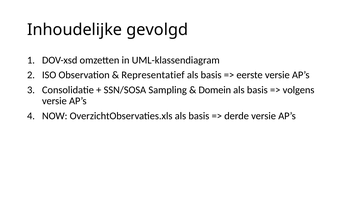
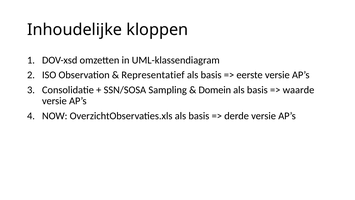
gevolgd: gevolgd -> kloppen (157, 30)
volgens: volgens -> waarde (299, 90)
